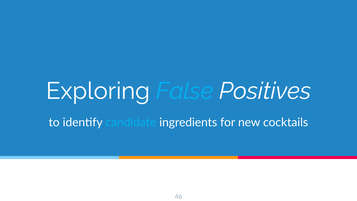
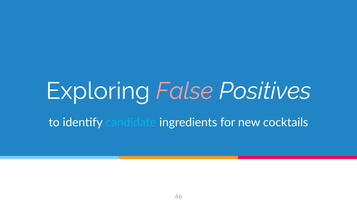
False colour: light blue -> pink (185, 91)
